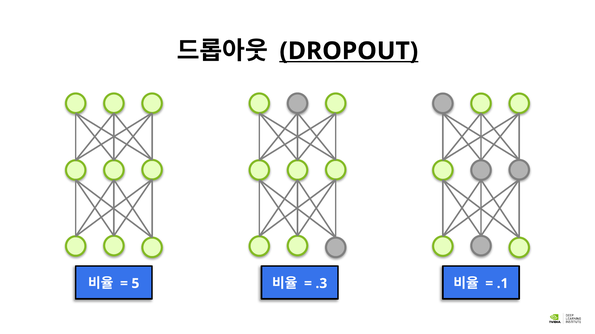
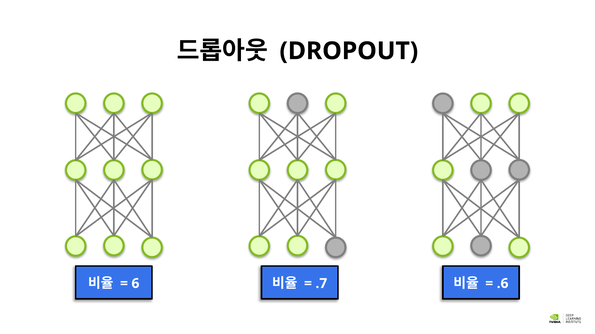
DROPOUT underline: present -> none (349, 51)
5: 5 -> 6 (135, 284)
.3: .3 -> .7 (321, 284)
.1: .1 -> .6 (503, 284)
